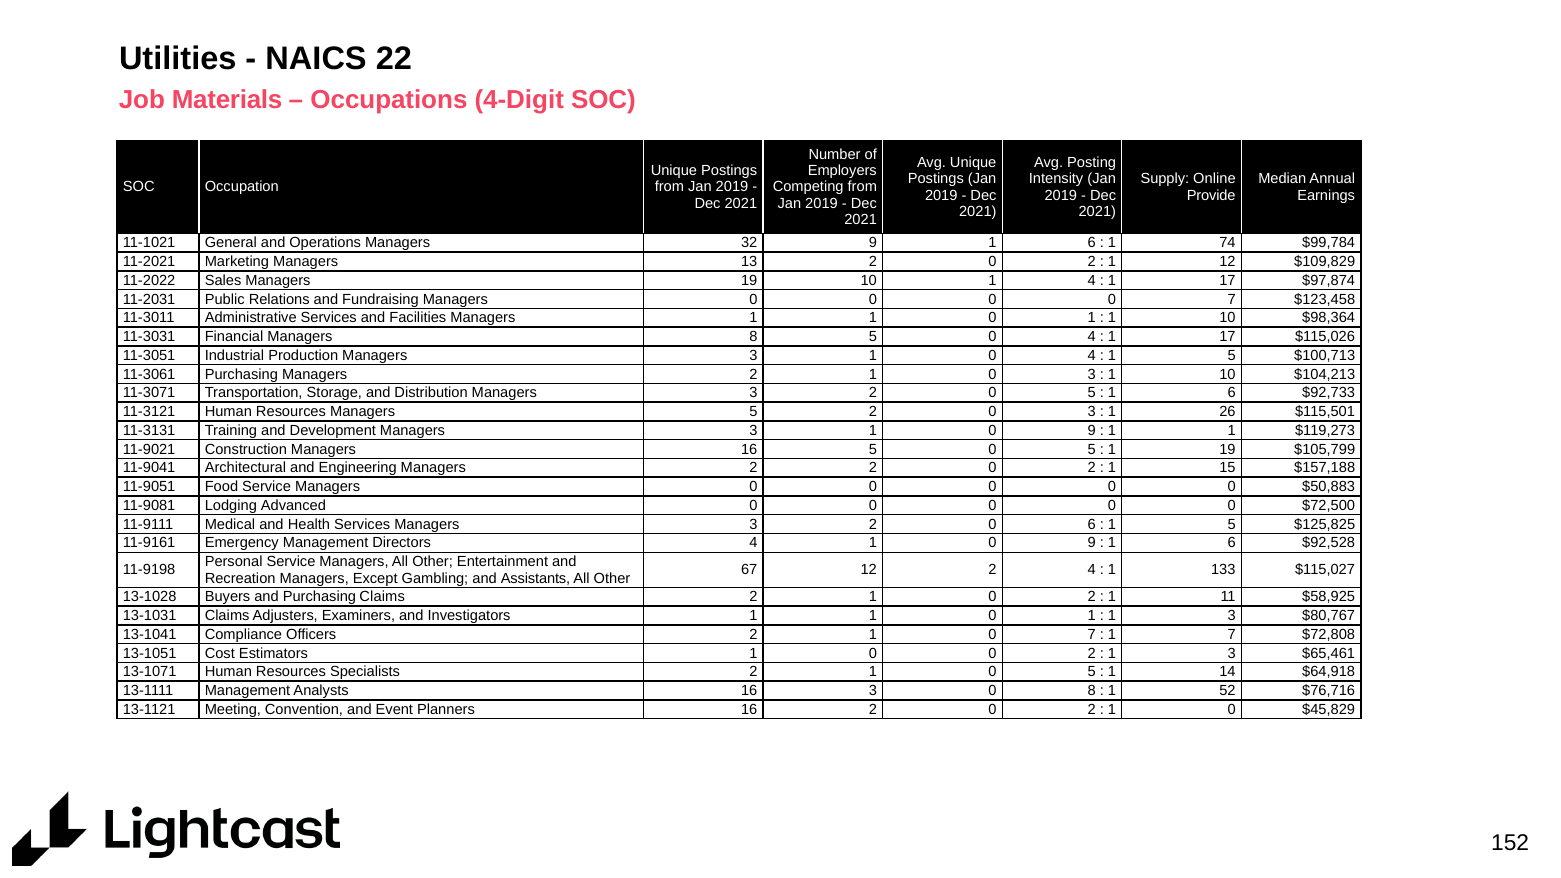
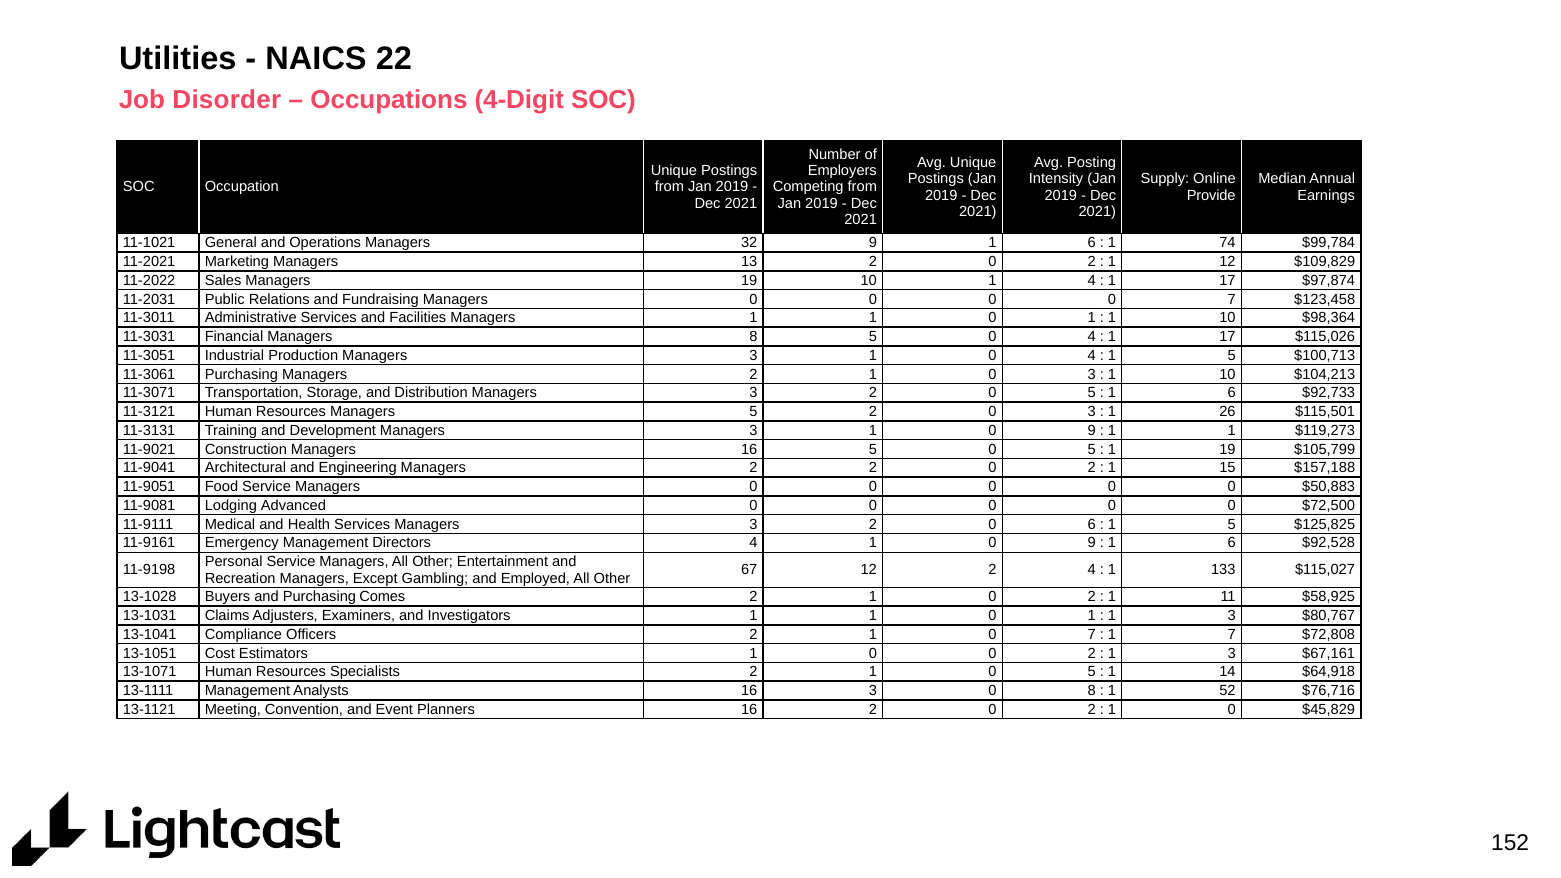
Materials: Materials -> Disorder (227, 100)
Assistants: Assistants -> Employed (535, 578)
Purchasing Claims: Claims -> Comes (382, 597)
$65,461: $65,461 -> $67,161 (1329, 653)
